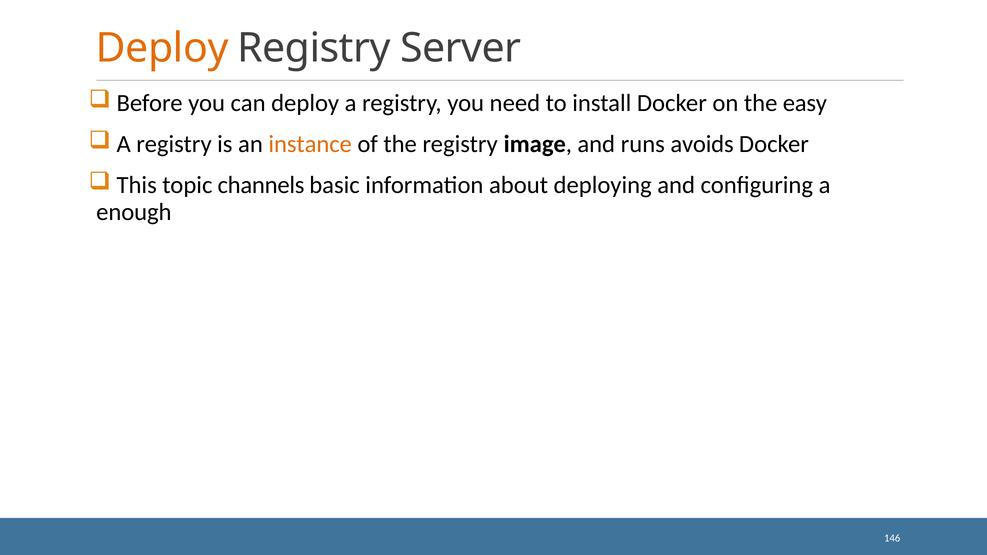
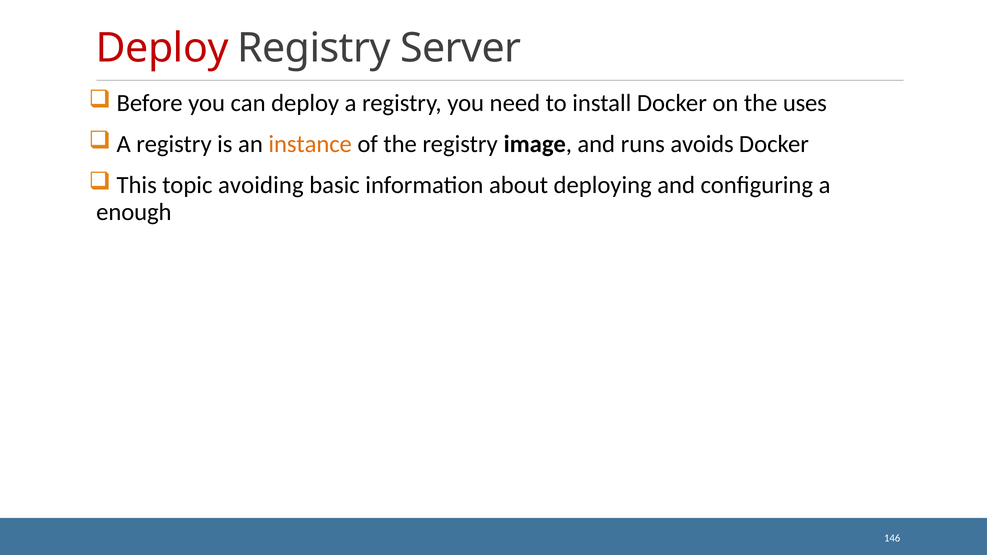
Deploy colour: orange -> red (162, 48)
easy: easy -> uses (805, 103)
channels: channels -> avoiding (261, 185)
